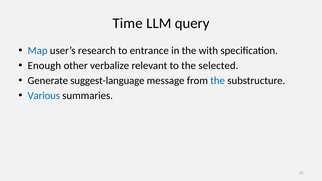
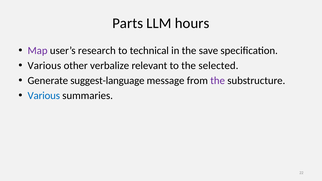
Time: Time -> Parts (128, 23)
query: query -> hours (192, 23)
Map colour: blue -> purple (38, 51)
entrance: entrance -> technical (149, 51)
with: with -> save (208, 51)
Enough: Enough -> Various (44, 66)
the colour: blue -> purple (218, 81)
